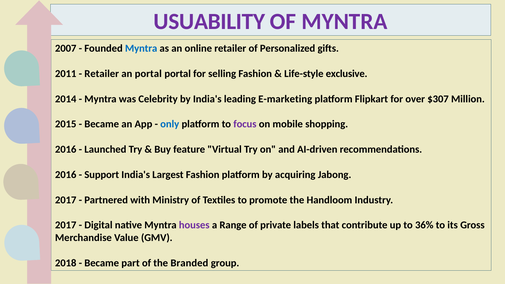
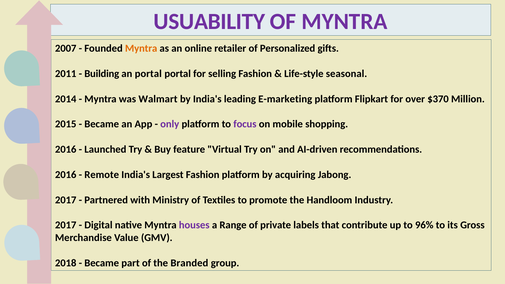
Myntra colour: blue -> orange (141, 48)
Retailer: Retailer -> Building (102, 74)
exclusive: exclusive -> seasonal (347, 74)
Celebrity: Celebrity -> Walmart (158, 99)
$307: $307 -> $370 (438, 99)
only colour: blue -> purple (170, 124)
Support: Support -> Remote (102, 175)
36%: 36% -> 96% (424, 225)
